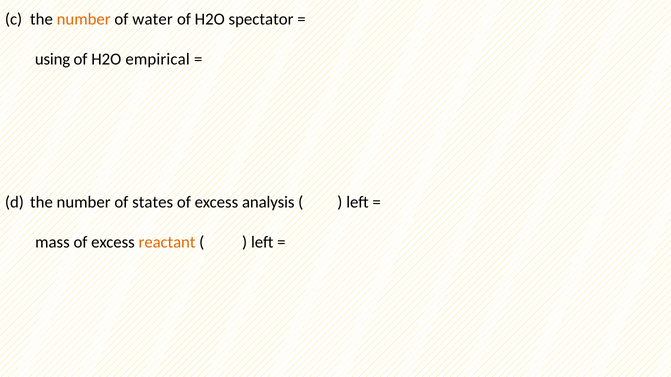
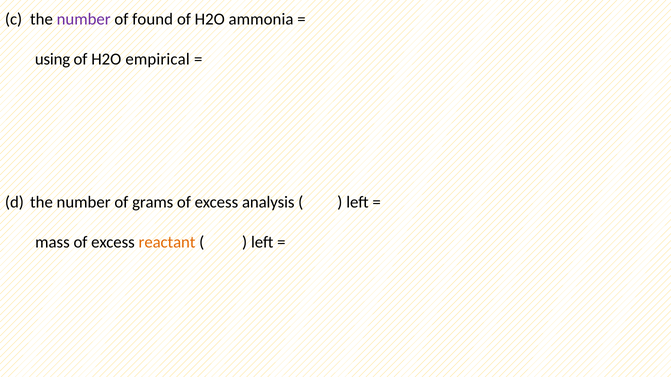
number colour: orange -> purple (84, 19)
water: water -> found (153, 19)
spectator: spectator -> ammonia (261, 19)
states: states -> grams (153, 202)
